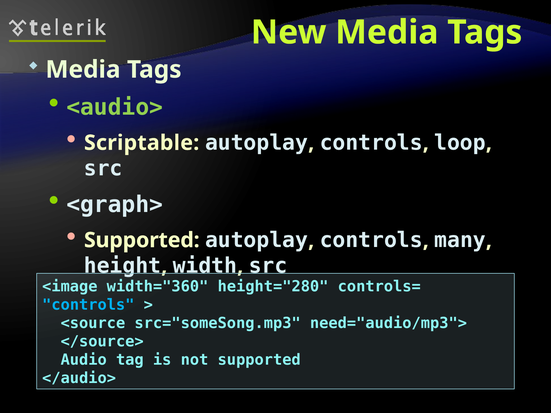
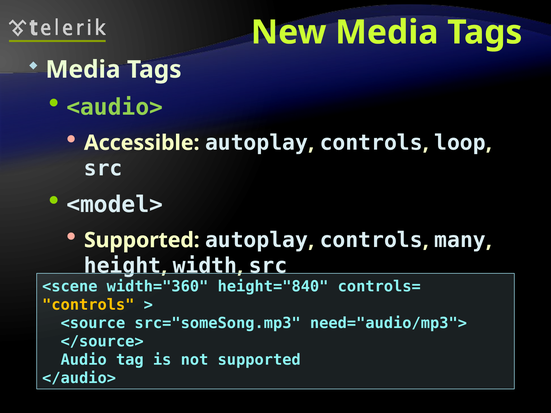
Scriptable: Scriptable -> Accessible (142, 143)
<graph>: <graph> -> <model> (115, 205)
<image: <image -> <scene (70, 287)
height="280: height="280 -> height="840 (273, 287)
controls colour: light blue -> yellow (88, 305)
